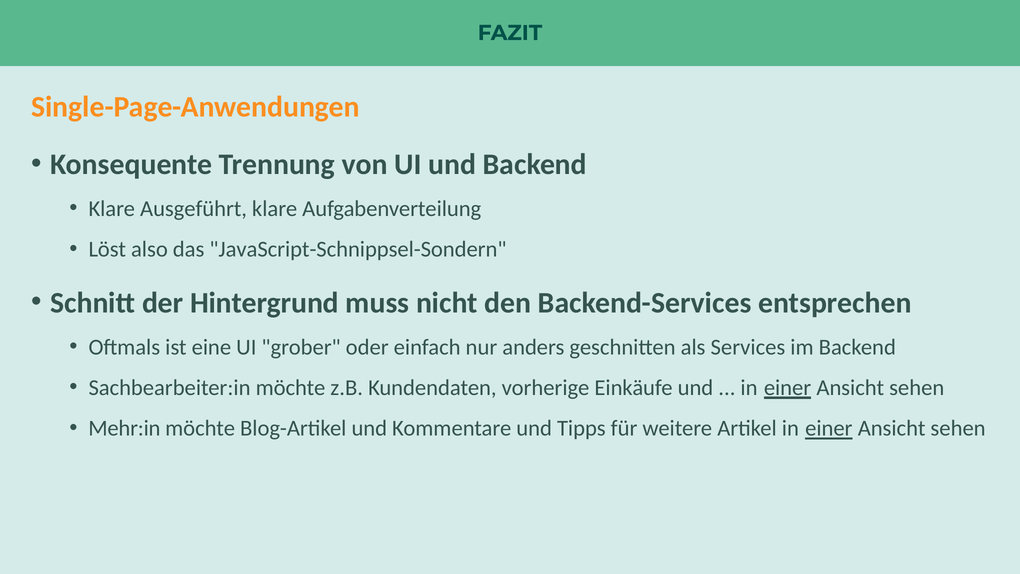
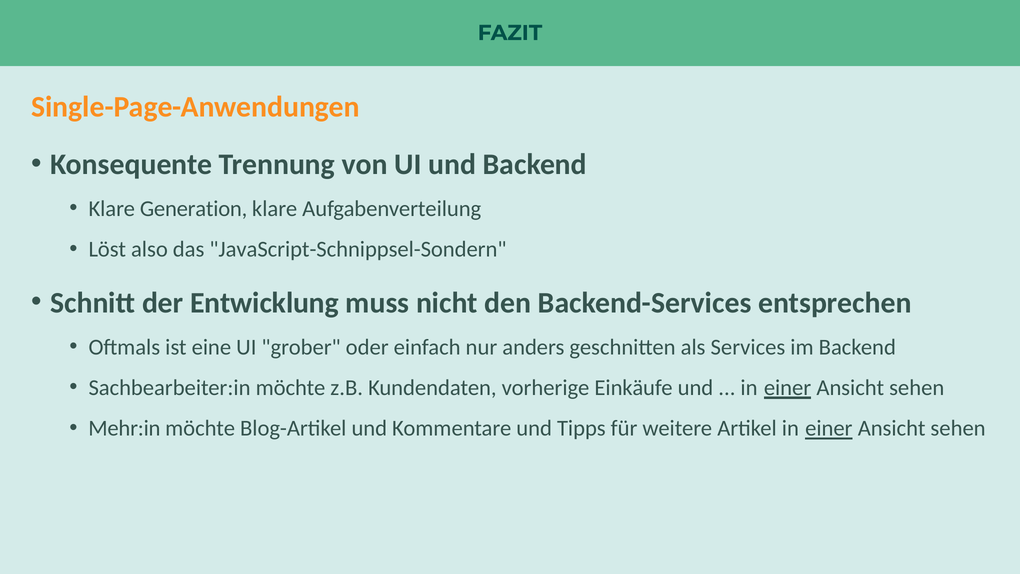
Ausgeführt: Ausgeführt -> Generation (194, 209)
Hintergrund: Hintergrund -> Entwicklung (264, 303)
